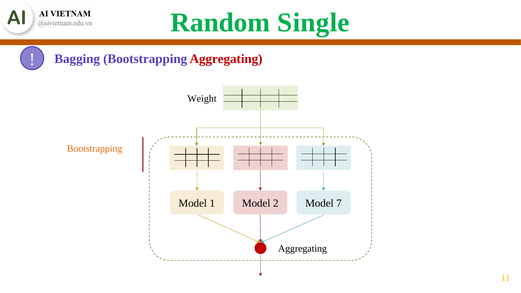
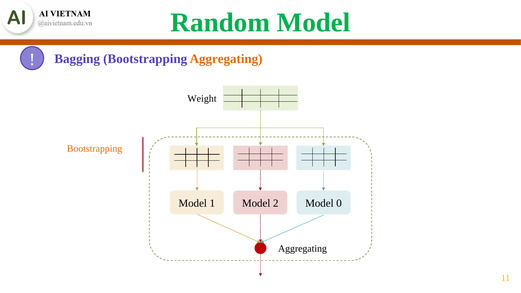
Random Single: Single -> Model (314, 22)
Aggregating colour: red -> orange (226, 59)
7: 7 -> 0 (339, 203)
